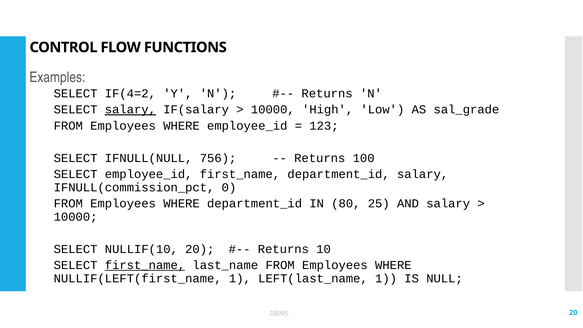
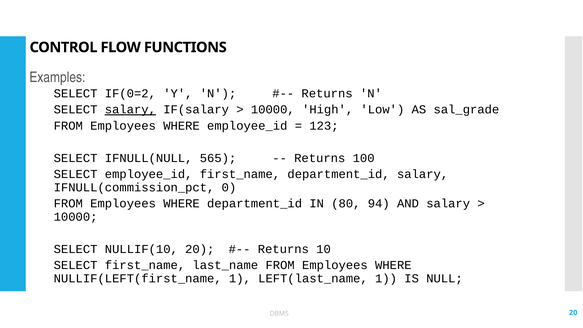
IF(4=2: IF(4=2 -> IF(0=2 (130, 93)
756: 756 -> 565 (218, 158)
25: 25 -> 94 (379, 204)
first_name underline: present -> none (145, 265)
